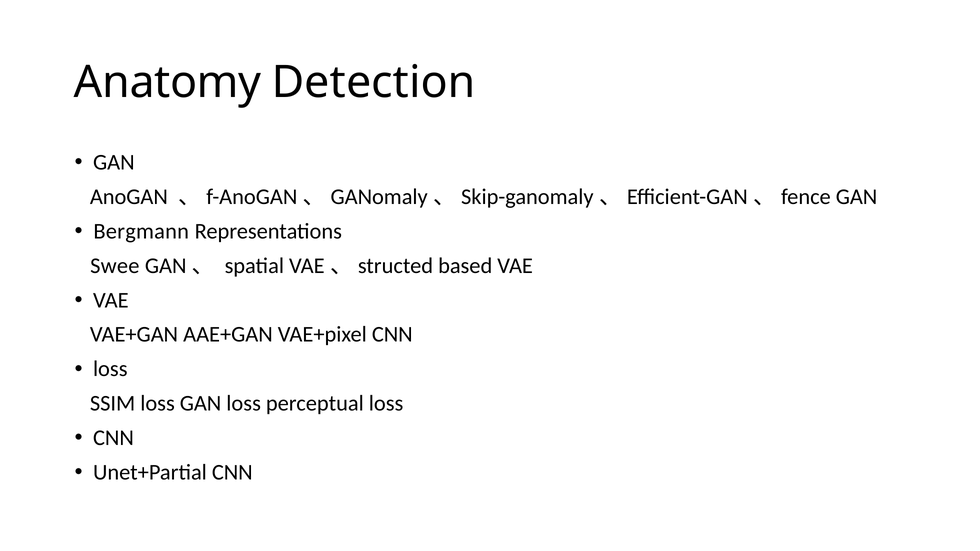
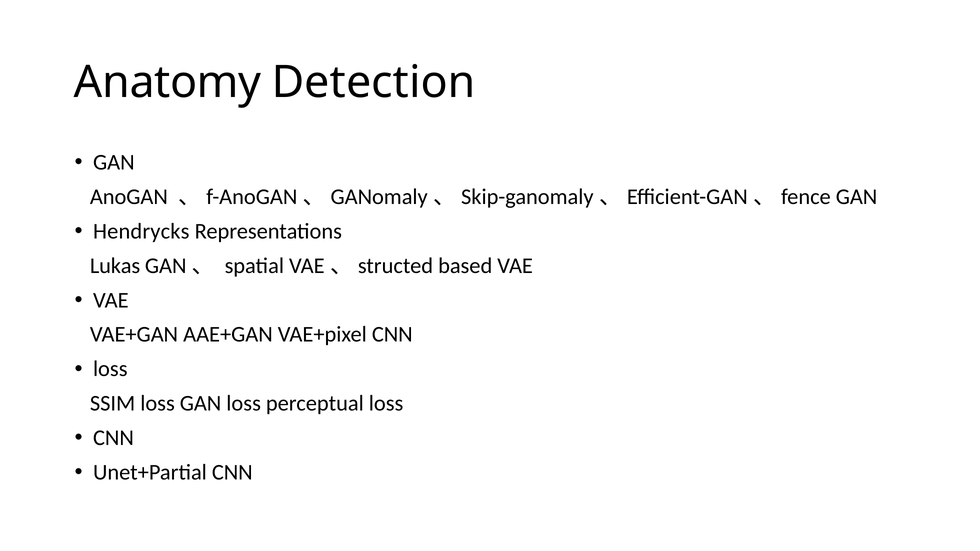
Bergmann: Bergmann -> Hendrycks (141, 231)
Swee: Swee -> Lukas (115, 266)
